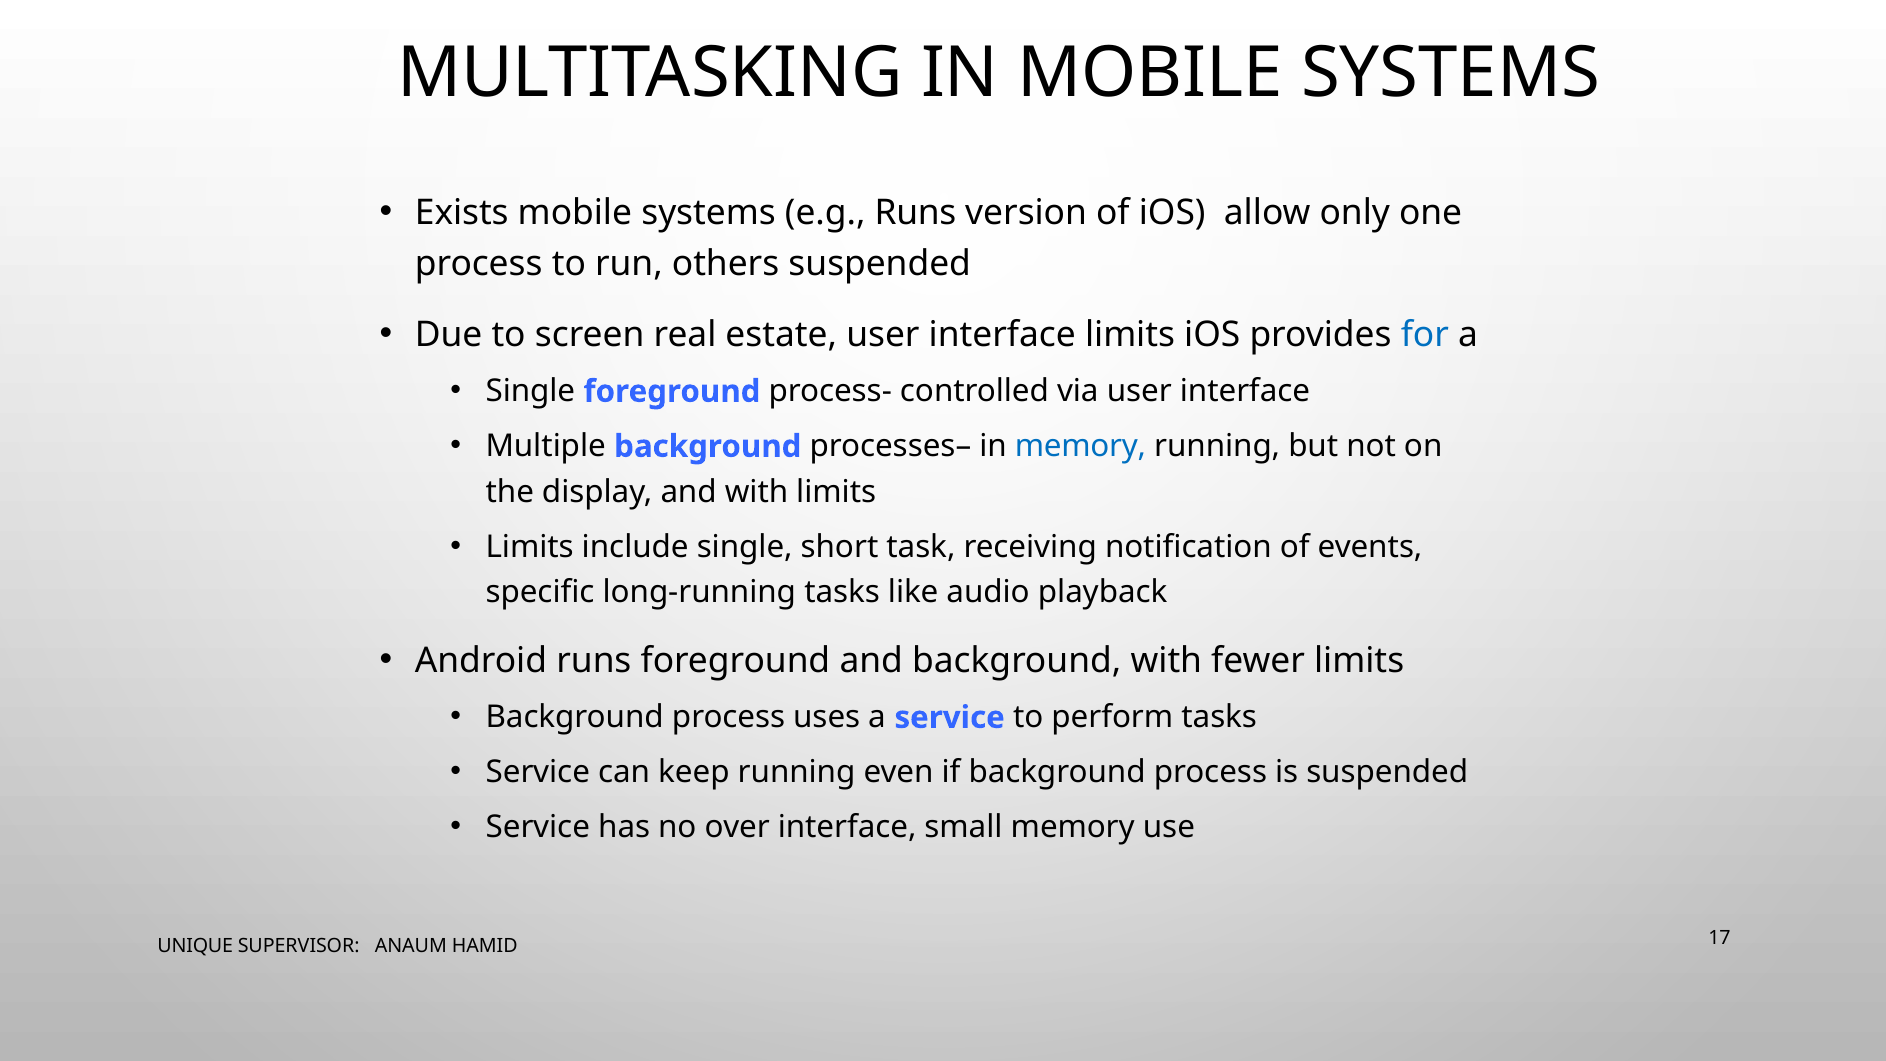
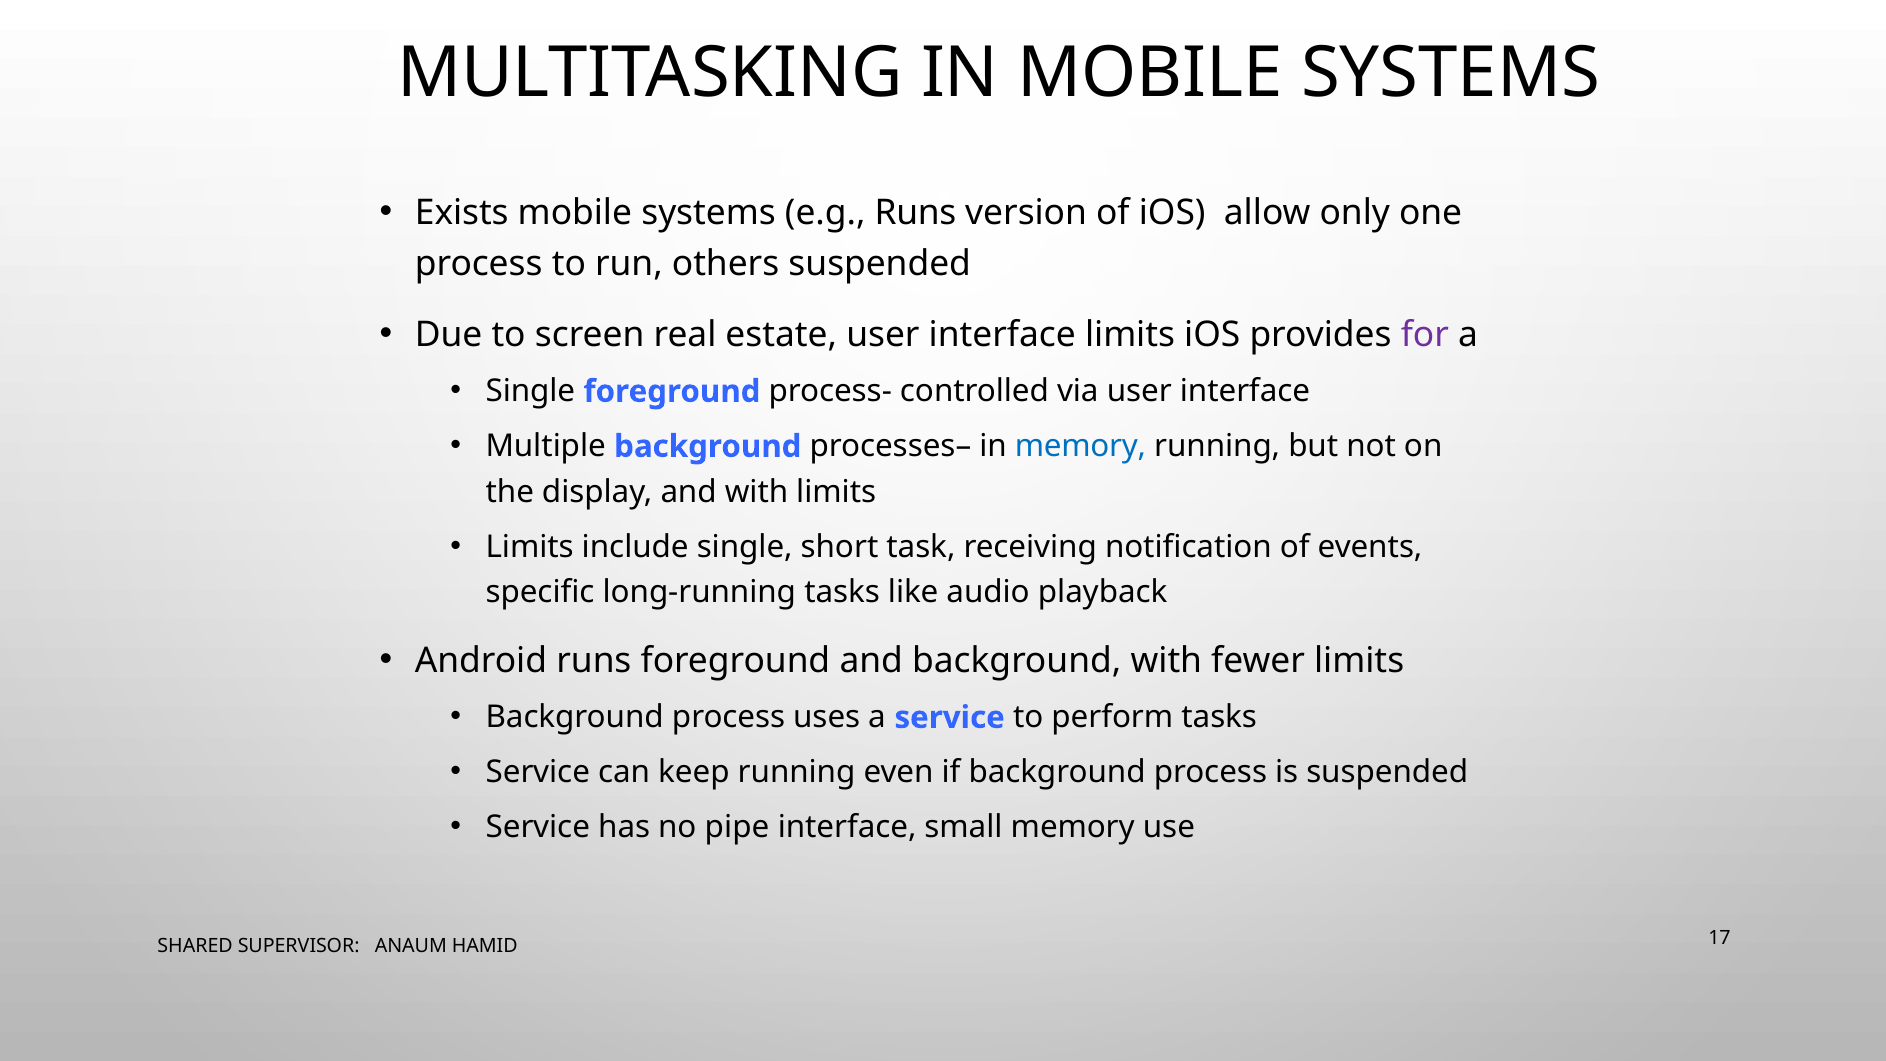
for colour: blue -> purple (1425, 334)
over: over -> pipe (737, 828)
UNIQUE: UNIQUE -> SHARED (195, 946)
